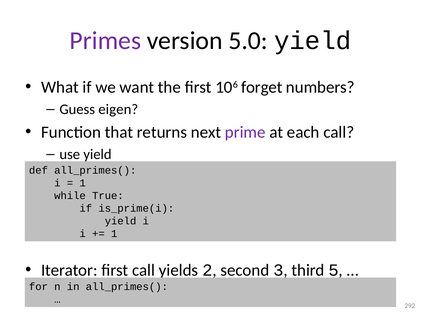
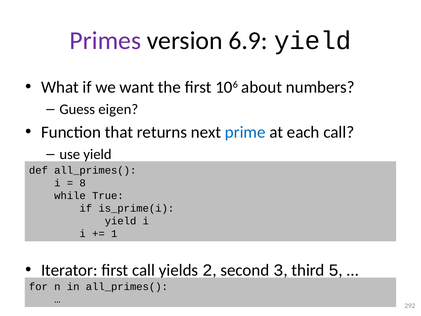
5.0: 5.0 -> 6.9 (248, 41)
forget: forget -> about (262, 87)
prime colour: purple -> blue (245, 132)
1: 1 -> 8 (83, 183)
